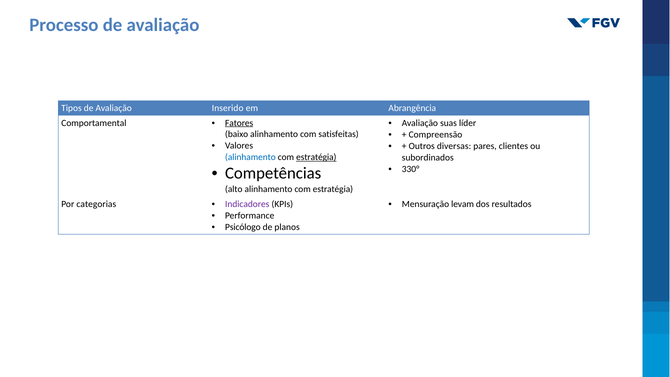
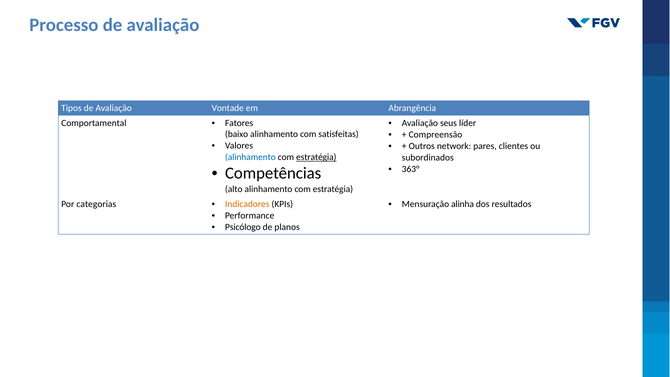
Inserido: Inserido -> Vontade (228, 108)
suas: suas -> seus (449, 123)
Fatores underline: present -> none (239, 123)
diversas: diversas -> network (454, 146)
330°: 330° -> 363° (411, 169)
levam: levam -> alinha (463, 204)
Indicadores colour: purple -> orange (247, 204)
